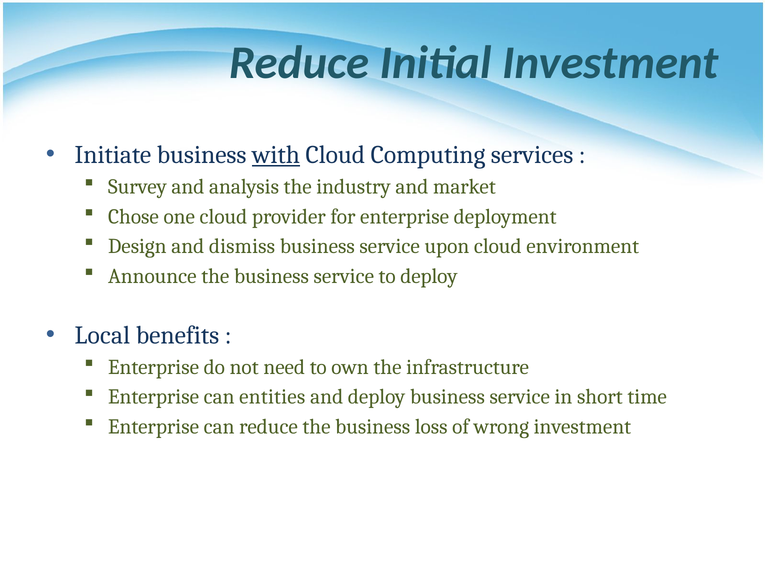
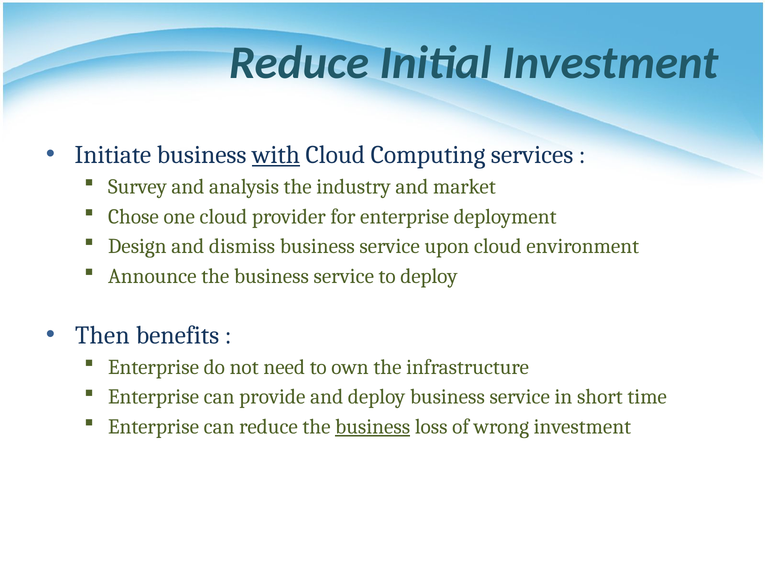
Local: Local -> Then (102, 335)
entities: entities -> provide (272, 397)
business underline: none -> present (373, 427)
